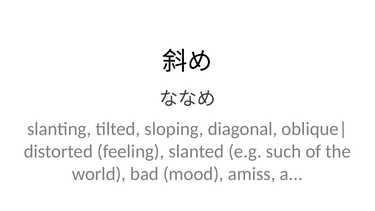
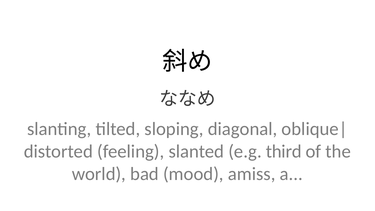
such: such -> third (284, 151)
